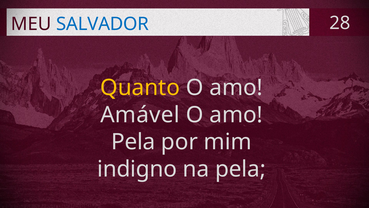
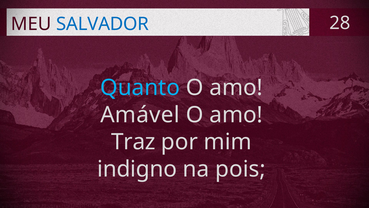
Quanto colour: yellow -> light blue (140, 88)
Pela: Pela -> Traz (133, 142)
na pela: pela -> pois (240, 169)
